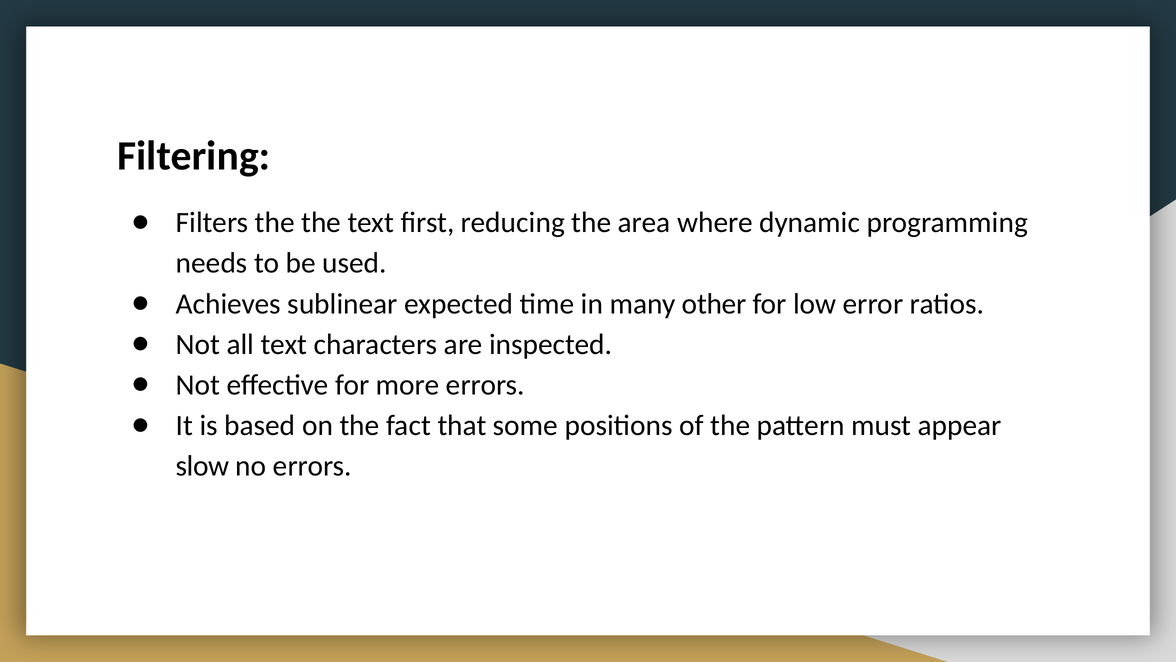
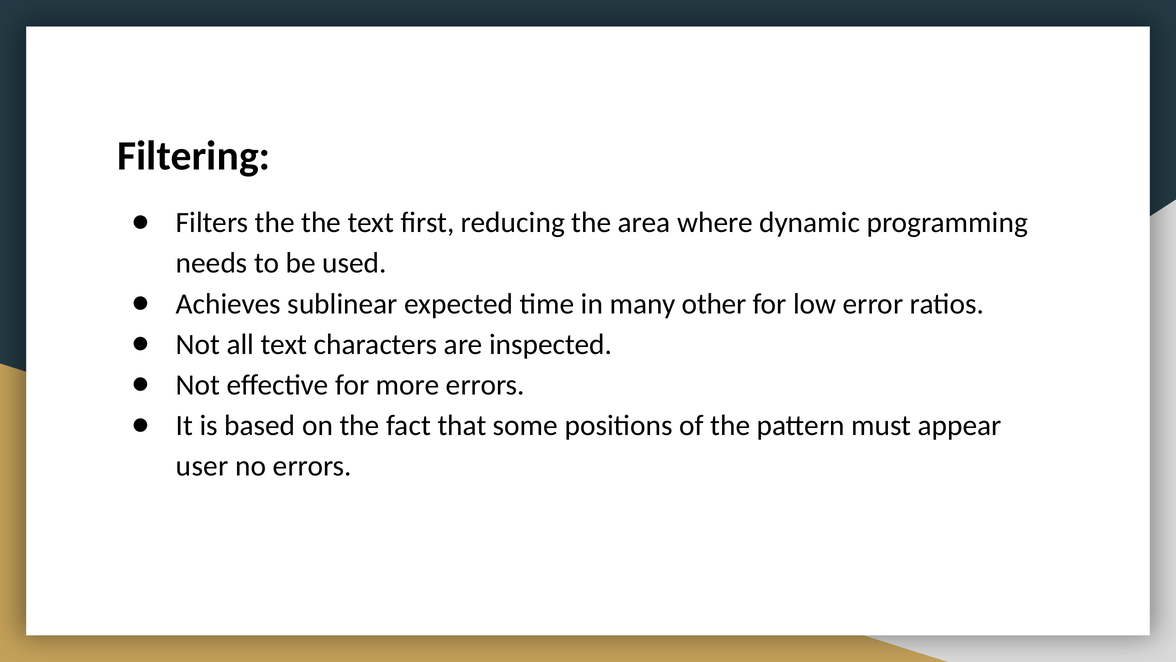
slow: slow -> user (202, 466)
